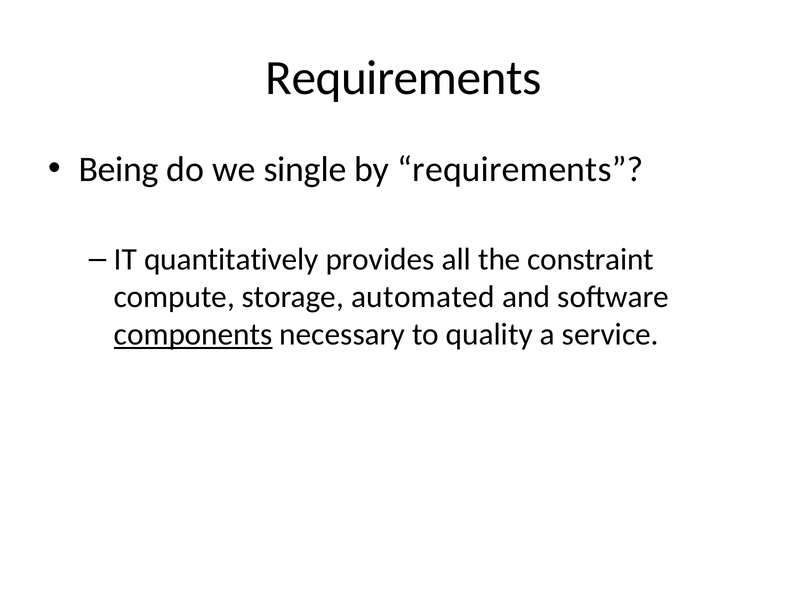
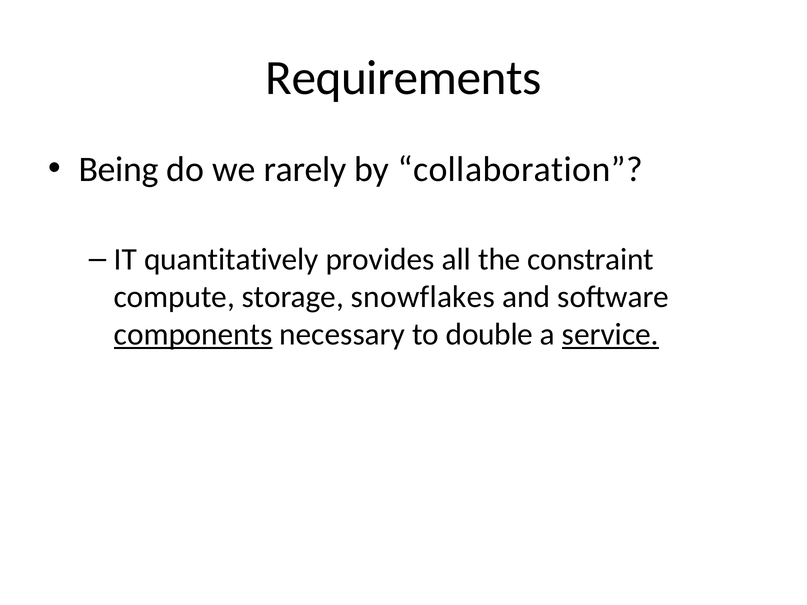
single: single -> rarely (305, 169)
by requirements: requirements -> collaboration (520, 169)
automated: automated -> snowflakes (423, 297)
quality: quality -> double (489, 335)
service underline: none -> present (610, 335)
